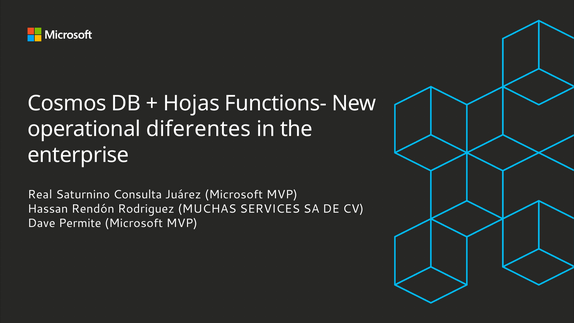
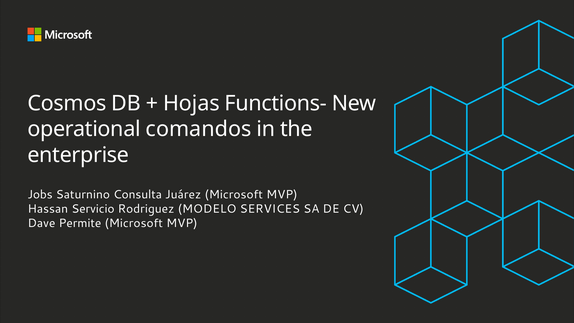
diferentes: diferentes -> comandos (199, 129)
Real: Real -> Jobs (40, 195)
Rendón: Rendón -> Servicio (93, 209)
MUCHAS: MUCHAS -> MODELO (207, 209)
